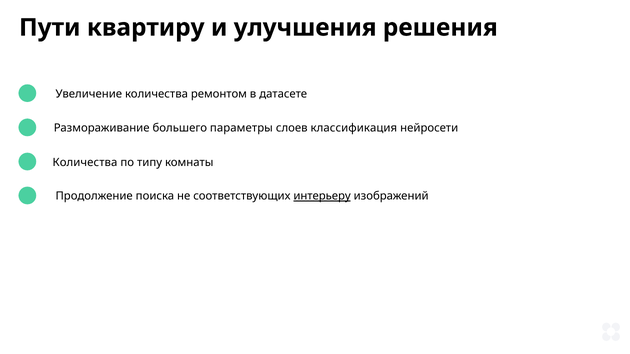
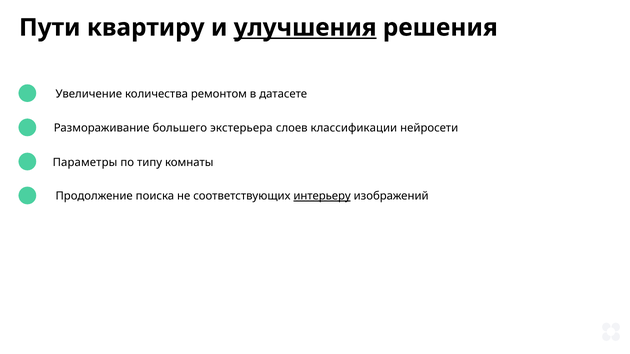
улучшения underline: none -> present (305, 28)
параметры: параметры -> экстерьера (241, 128)
классификация: классификация -> классификации (354, 128)
Количества: Количества -> Параметры (85, 163)
